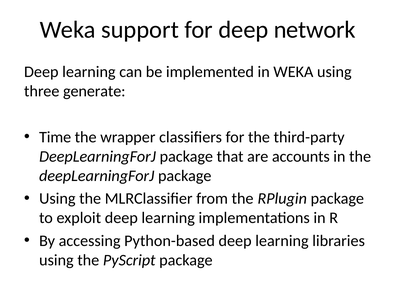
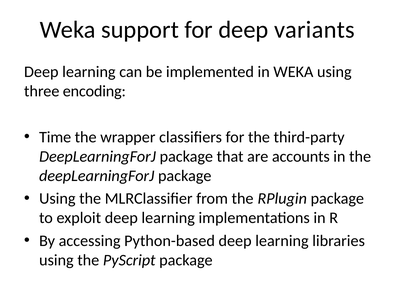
network: network -> variants (314, 30)
generate: generate -> encoding (94, 91)
